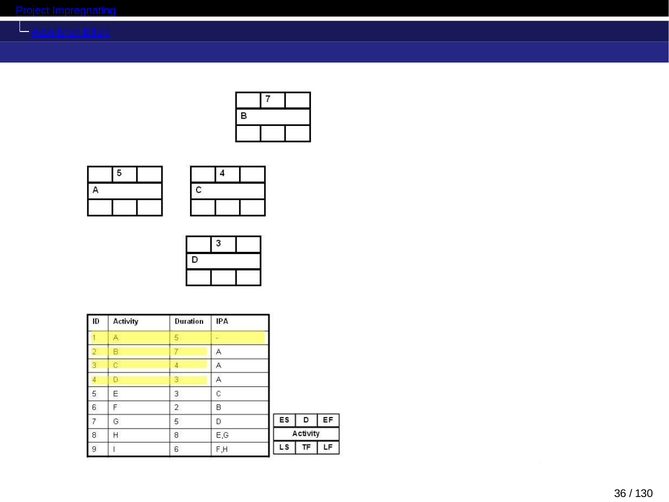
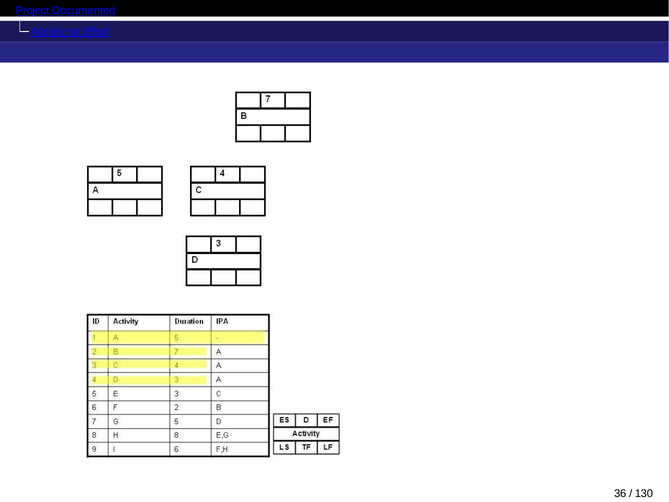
Impregnating: Impregnating -> Documented (84, 11)
